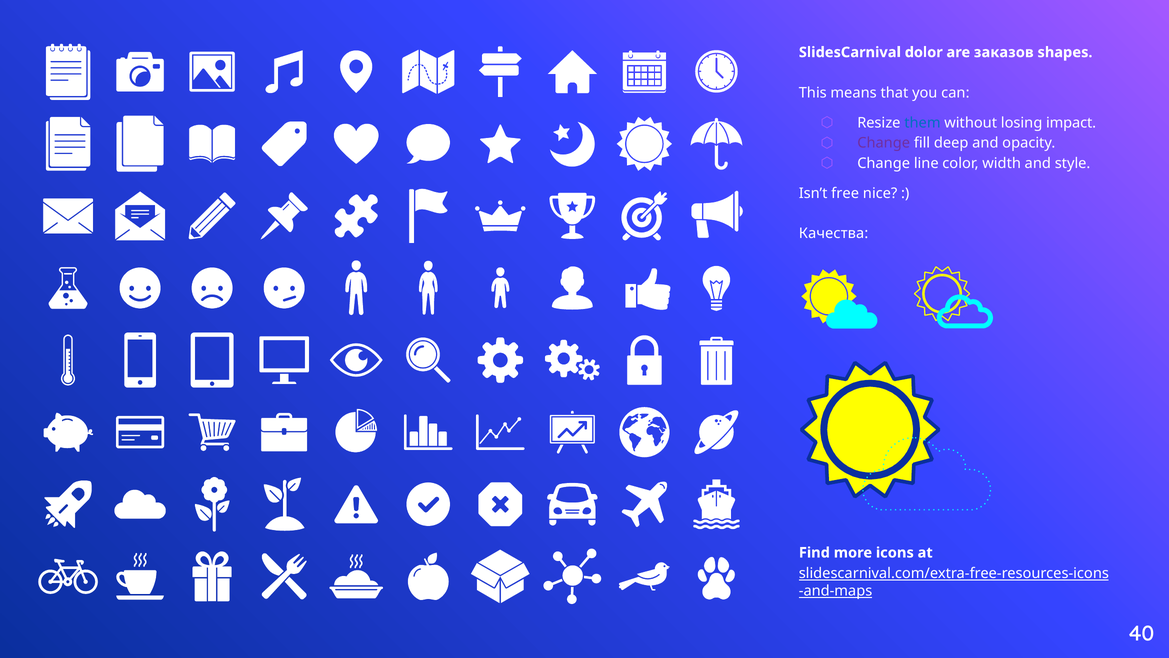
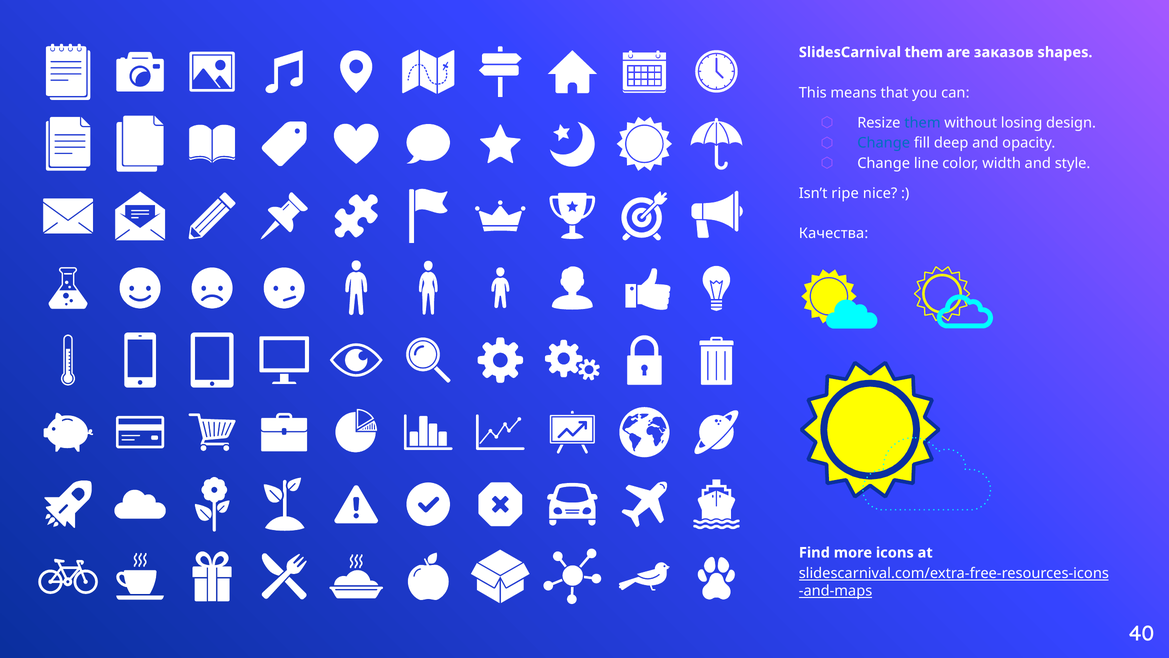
SlidesCarnival dolor: dolor -> them (924, 52)
impact: impact -> design (1071, 123)
Change colour: purple -> blue (884, 143)
free: free -> ripe (845, 193)
